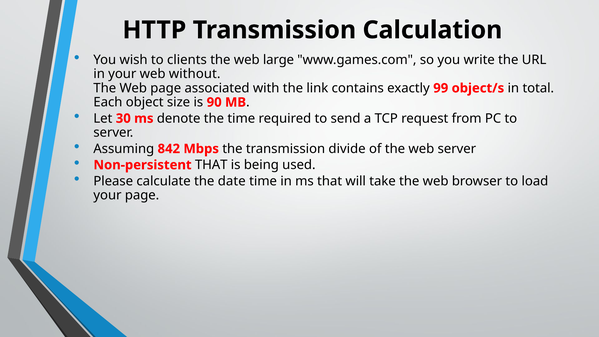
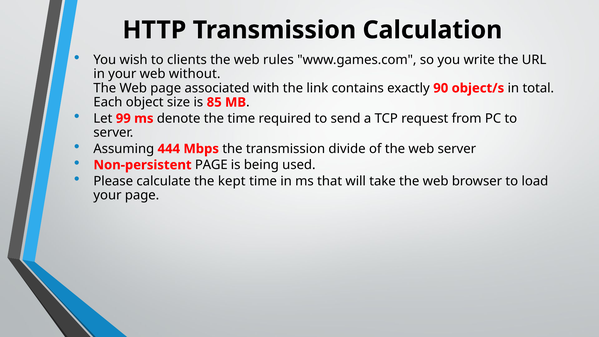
large: large -> rules (278, 60)
99: 99 -> 90 (441, 88)
90: 90 -> 85 (214, 102)
30: 30 -> 99 (123, 118)
842: 842 -> 444 (169, 149)
Non-persistent THAT: THAT -> PAGE (211, 165)
date: date -> kept (232, 181)
